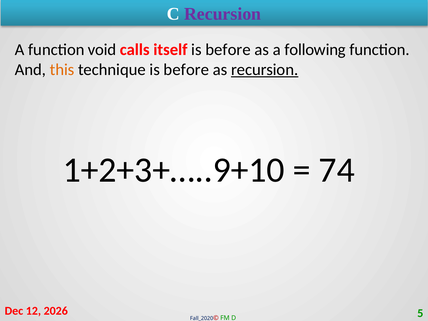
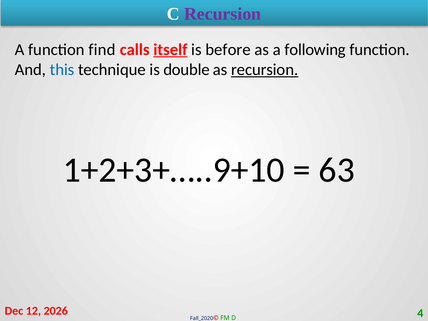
void: void -> find (102, 50)
itself underline: none -> present (170, 50)
this colour: orange -> blue (62, 70)
technique is before: before -> double (186, 70)
74: 74 -> 63 (337, 170)
5: 5 -> 4 (420, 313)
